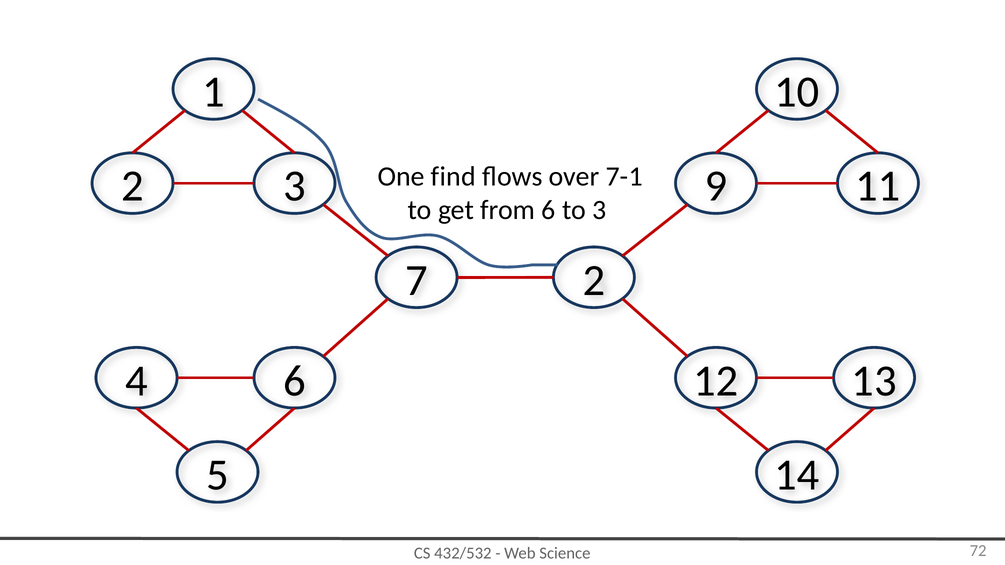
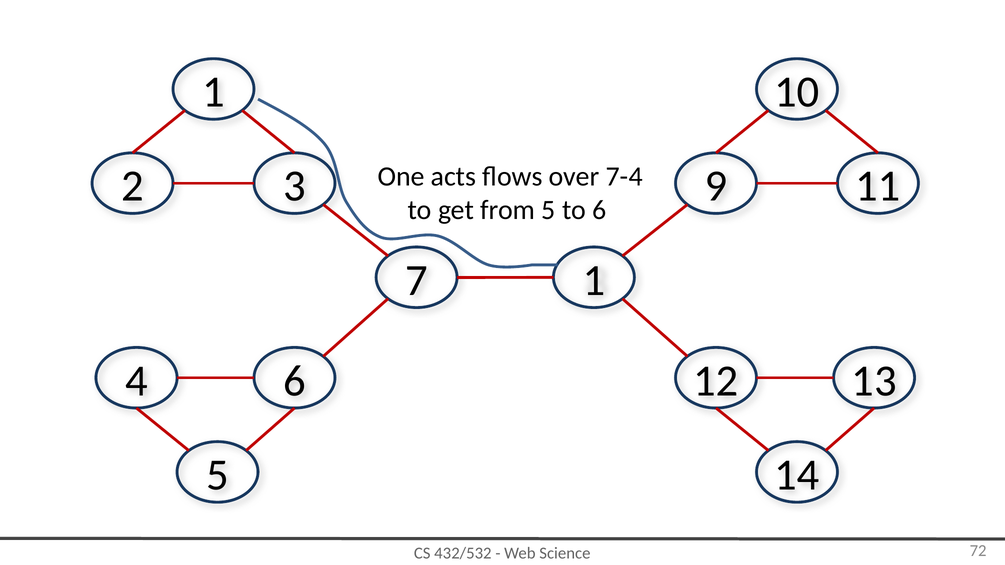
find: find -> acts (454, 177)
7-1: 7-1 -> 7-4 (624, 177)
from 6: 6 -> 5 (549, 210)
to 3: 3 -> 6 (599, 210)
7 2: 2 -> 1 (594, 281)
